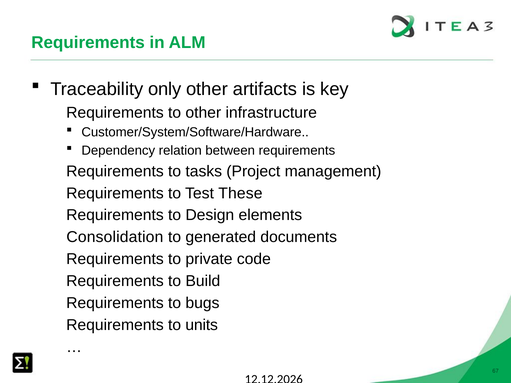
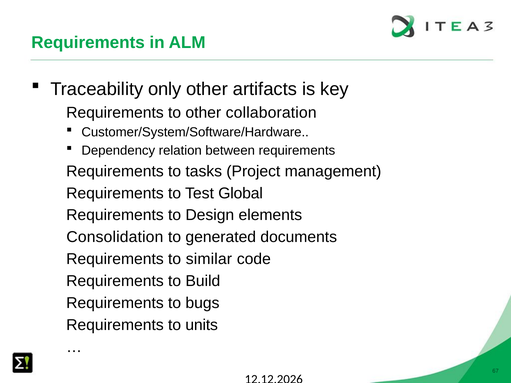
infrastructure: infrastructure -> collaboration (271, 113)
These: These -> Global (241, 193)
private: private -> similar (209, 259)
